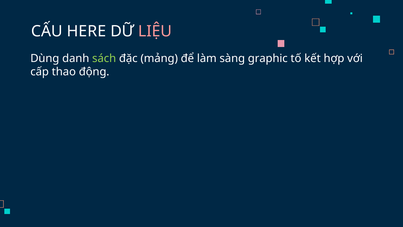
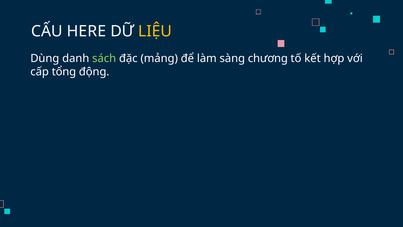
LIỆU colour: pink -> yellow (155, 31)
graphic: graphic -> chương (268, 58)
thao: thao -> tổng (64, 72)
